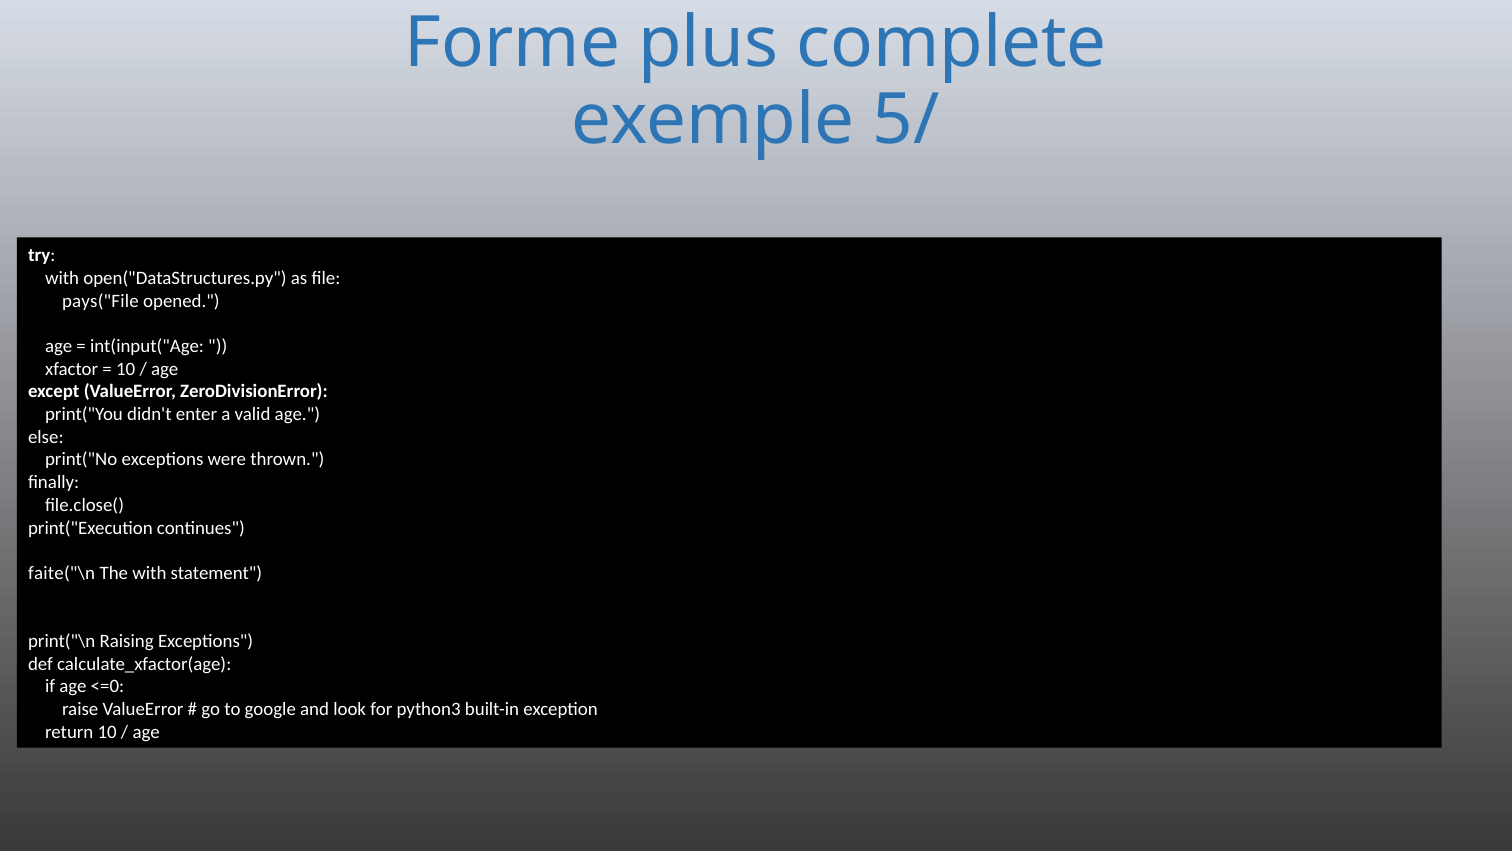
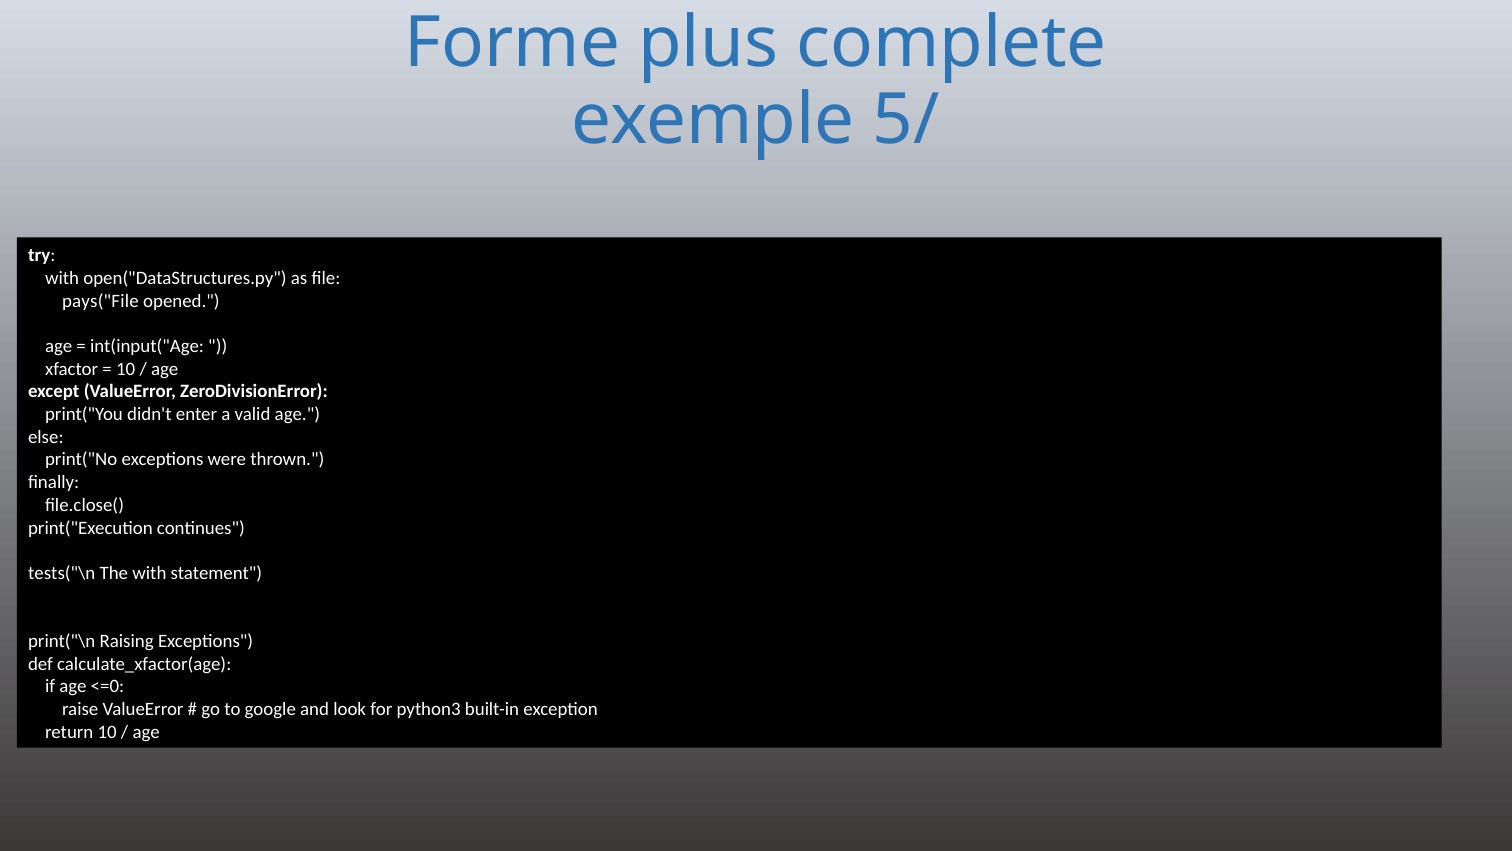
faite("\n: faite("\n -> tests("\n (62, 573)
